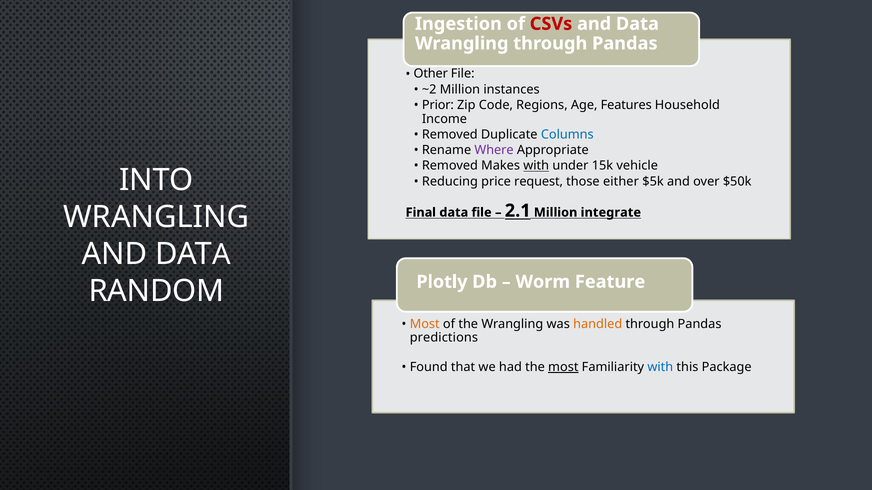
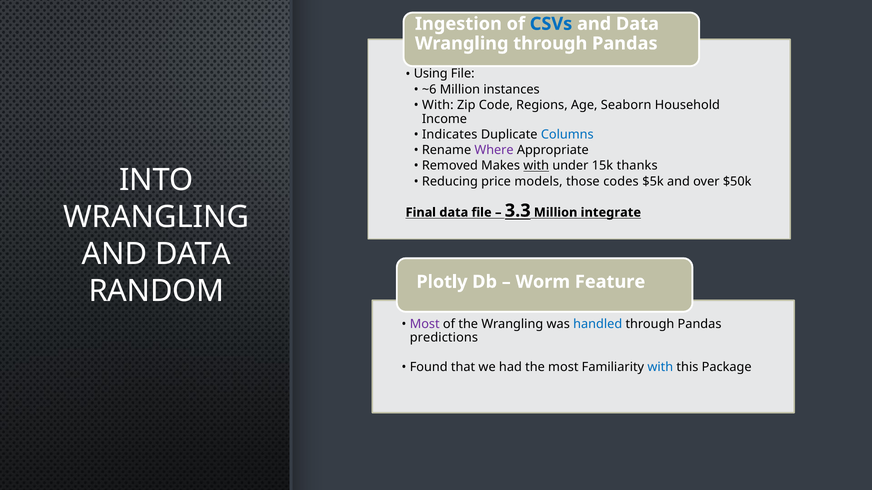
CSVs colour: red -> blue (551, 24)
Other: Other -> Using (431, 74)
~2: ~2 -> ~6 (429, 90)
Prior: Prior -> With (438, 105)
Features: Features -> Seaborn (626, 105)
Removed: Removed -> Indicates (450, 135)
vehicle: vehicle -> thanks (637, 166)
request: request -> models (538, 182)
either: either -> codes (621, 182)
2.1: 2.1 -> 3.3 (518, 211)
Most colour: orange -> purple (425, 324)
handled colour: orange -> blue (598, 324)
most underline: present -> none (563, 367)
